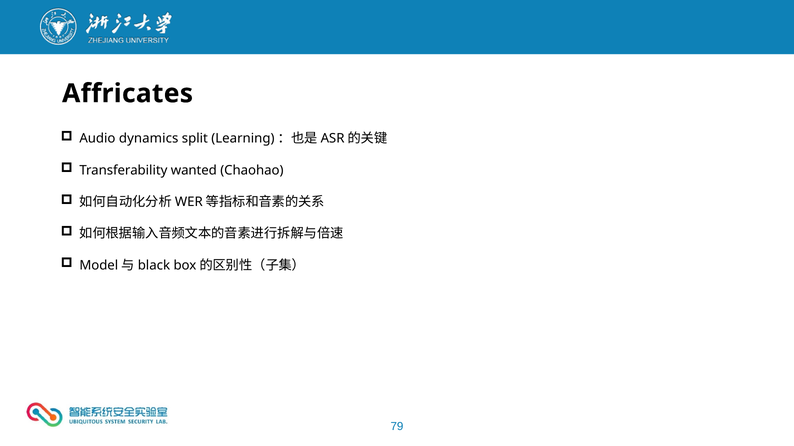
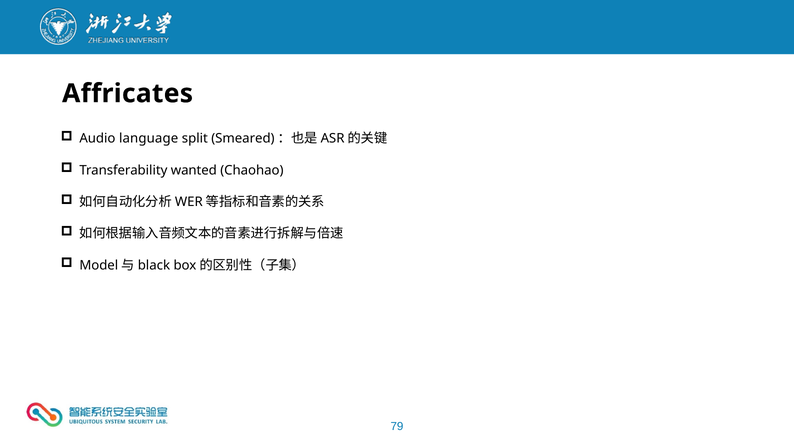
dynamics: dynamics -> language (149, 139)
Learning: Learning -> Smeared (243, 139)
